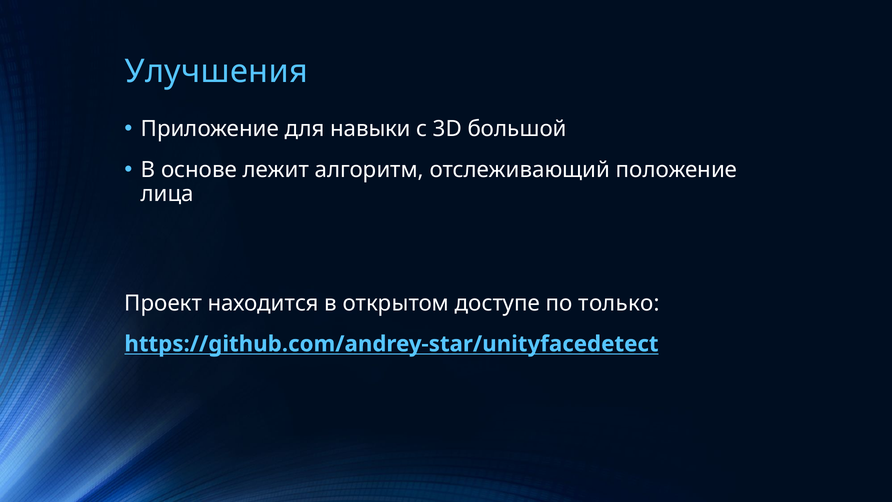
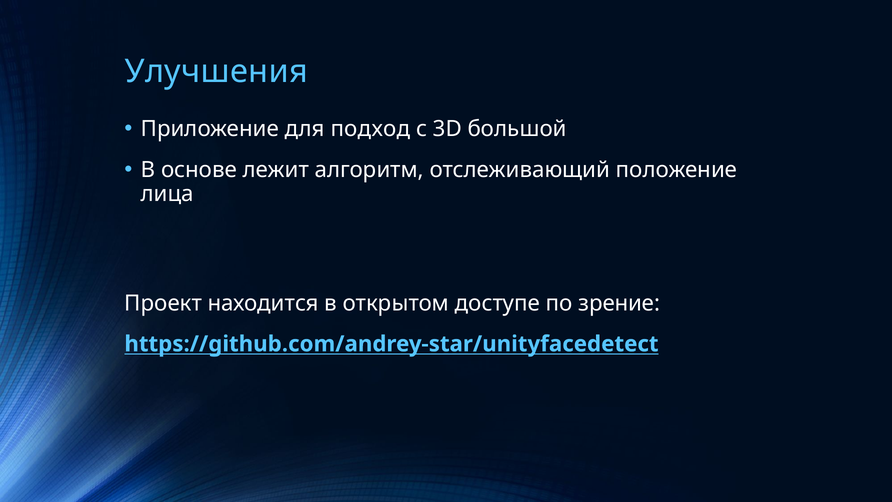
навыки: навыки -> подход (370, 129)
только: только -> зрение (619, 303)
